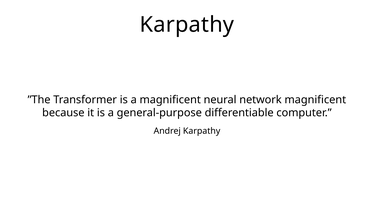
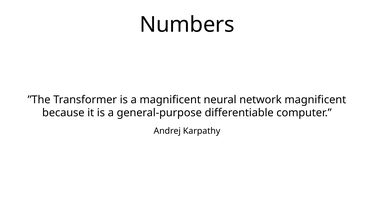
Karpathy: Karpathy -> Numbers (187, 25)
